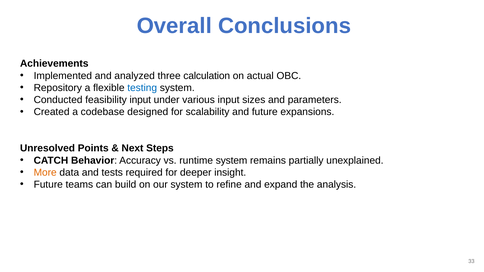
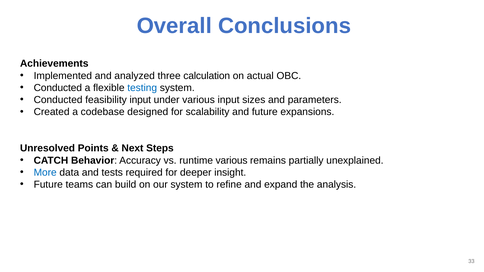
Repository: Repository -> Conducted (58, 88)
runtime system: system -> various (232, 161)
More colour: orange -> blue (45, 173)
